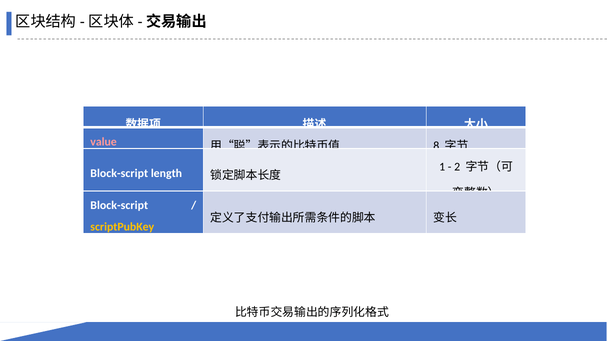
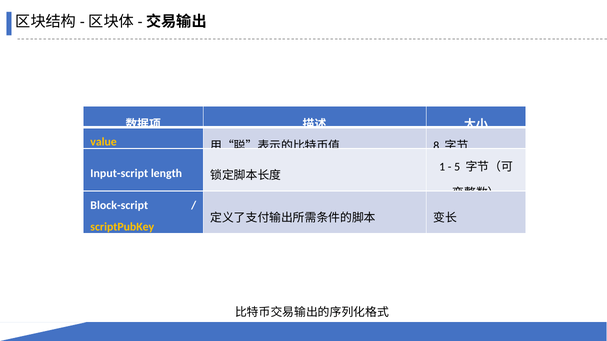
value colour: pink -> yellow (104, 142)
2: 2 -> 5 (457, 167)
Block-script: Block-script -> Input-script (119, 174)
